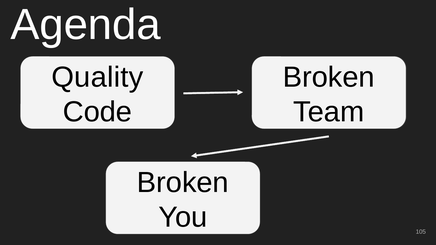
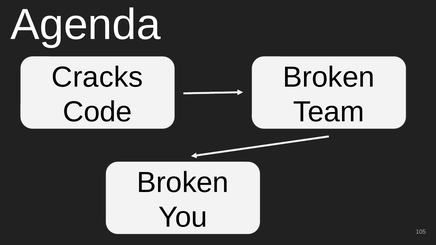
Quality: Quality -> Cracks (97, 77)
